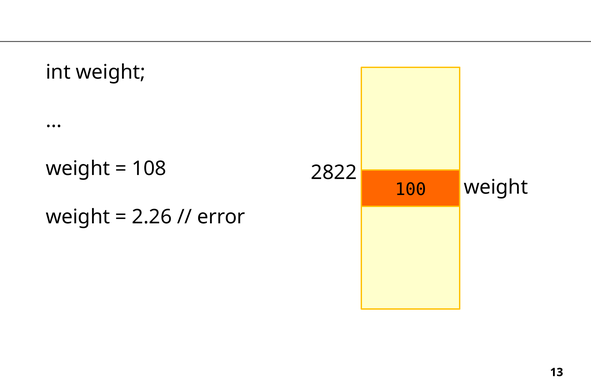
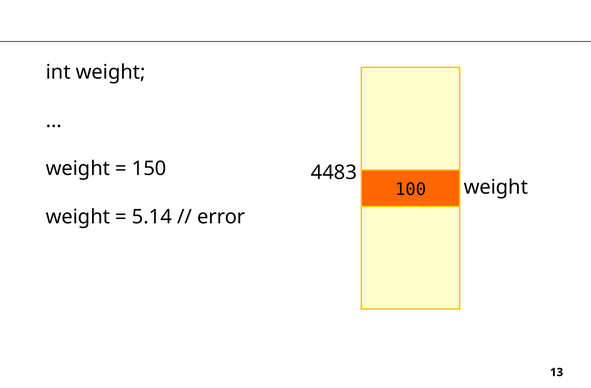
108: 108 -> 150 (149, 169)
2822: 2822 -> 4483 (334, 173)
2.26: 2.26 -> 5.14 (152, 217)
